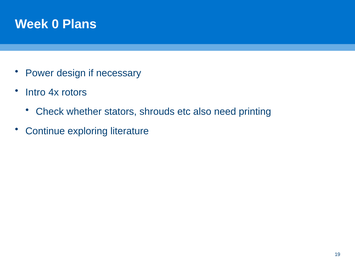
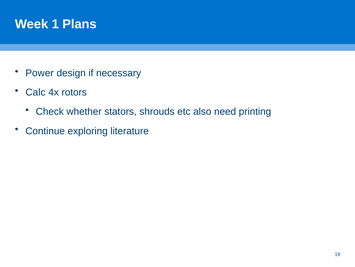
0: 0 -> 1 (55, 24)
Intro: Intro -> Calc (35, 92)
